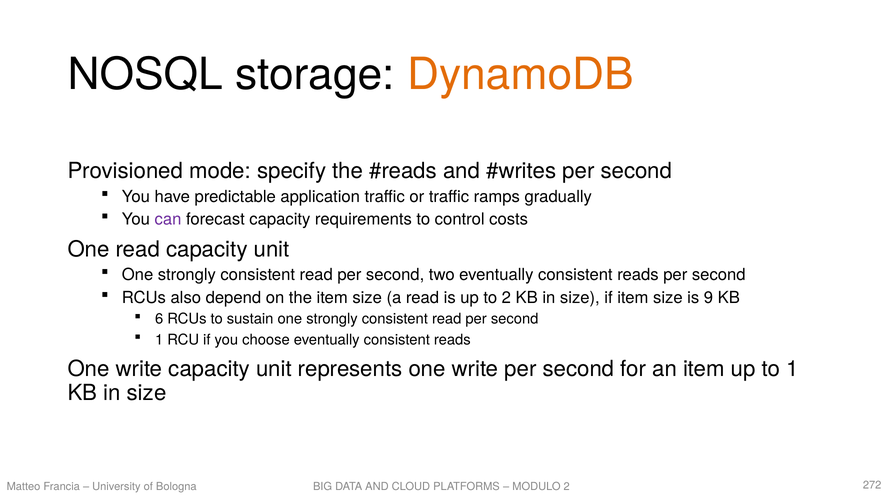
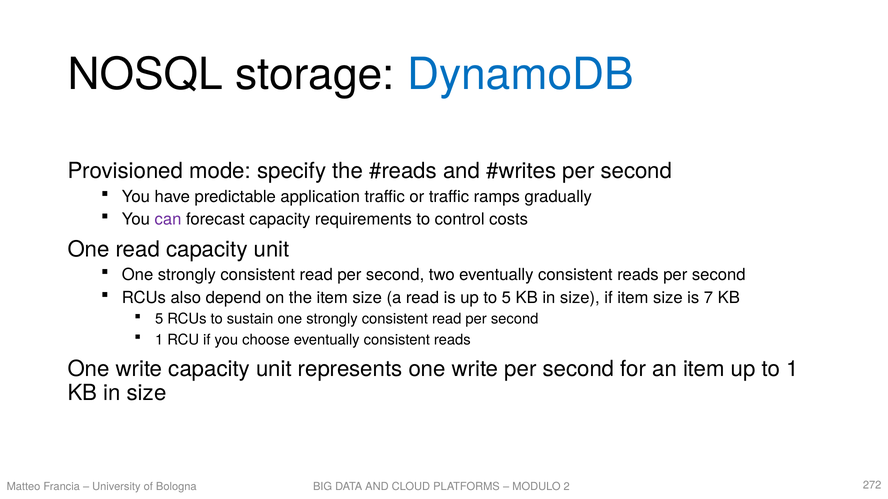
DynamoDB colour: orange -> blue (520, 75)
to 2: 2 -> 5 (506, 298)
9: 9 -> 7 (708, 298)
6: 6 -> 5 (159, 319)
